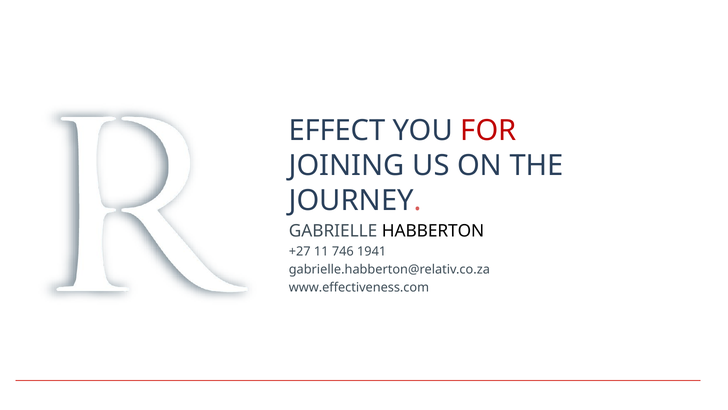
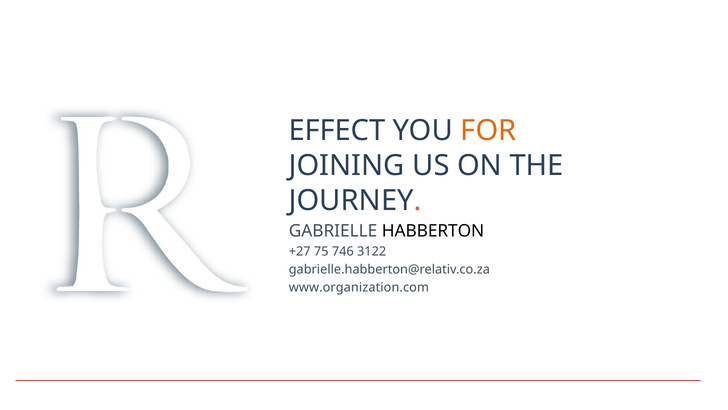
FOR colour: red -> orange (488, 130)
11: 11 -> 75 (321, 251)
1941: 1941 -> 3122 (372, 251)
www.effectiveness.com: www.effectiveness.com -> www.organization.com (359, 287)
